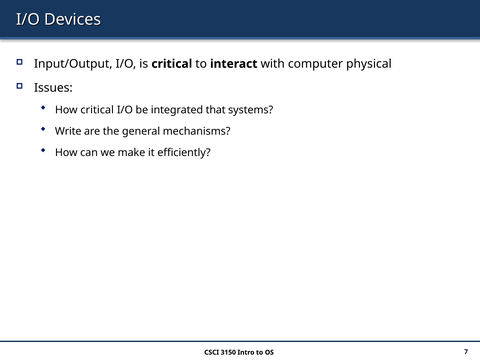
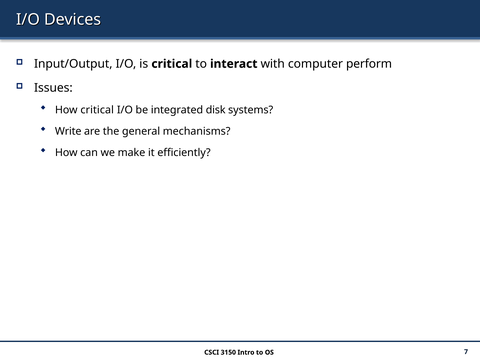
physical: physical -> perform (369, 64)
that: that -> disk (216, 110)
